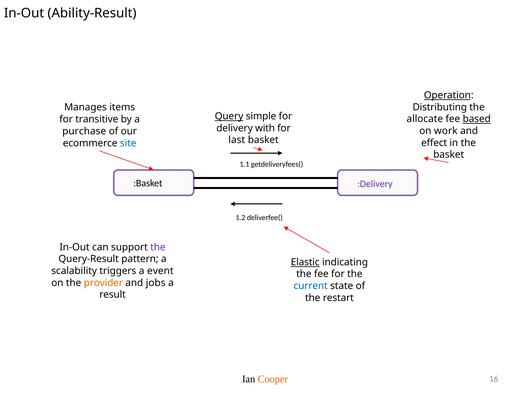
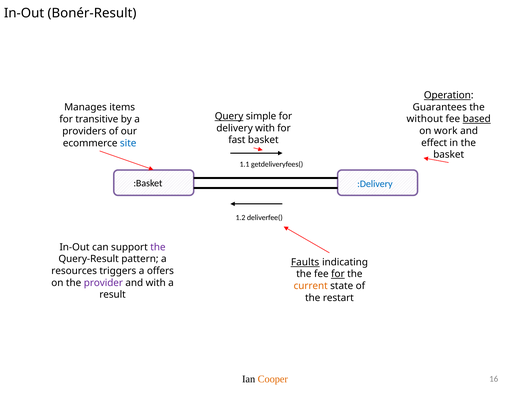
Ability-Result: Ability-Result -> Bonér-Result (92, 13)
Distributing: Distributing -> Guarantees (440, 107)
allocate: allocate -> without (425, 119)
purchase: purchase -> providers (84, 131)
last: last -> fast (237, 140)
:Delivery colour: purple -> blue (375, 184)
Elastic: Elastic -> Faults (305, 262)
scalability: scalability -> resources (74, 271)
event: event -> offers (160, 271)
for underline: none -> present (338, 274)
provider colour: orange -> purple (103, 283)
and jobs: jobs -> with (156, 283)
current colour: blue -> orange (311, 286)
